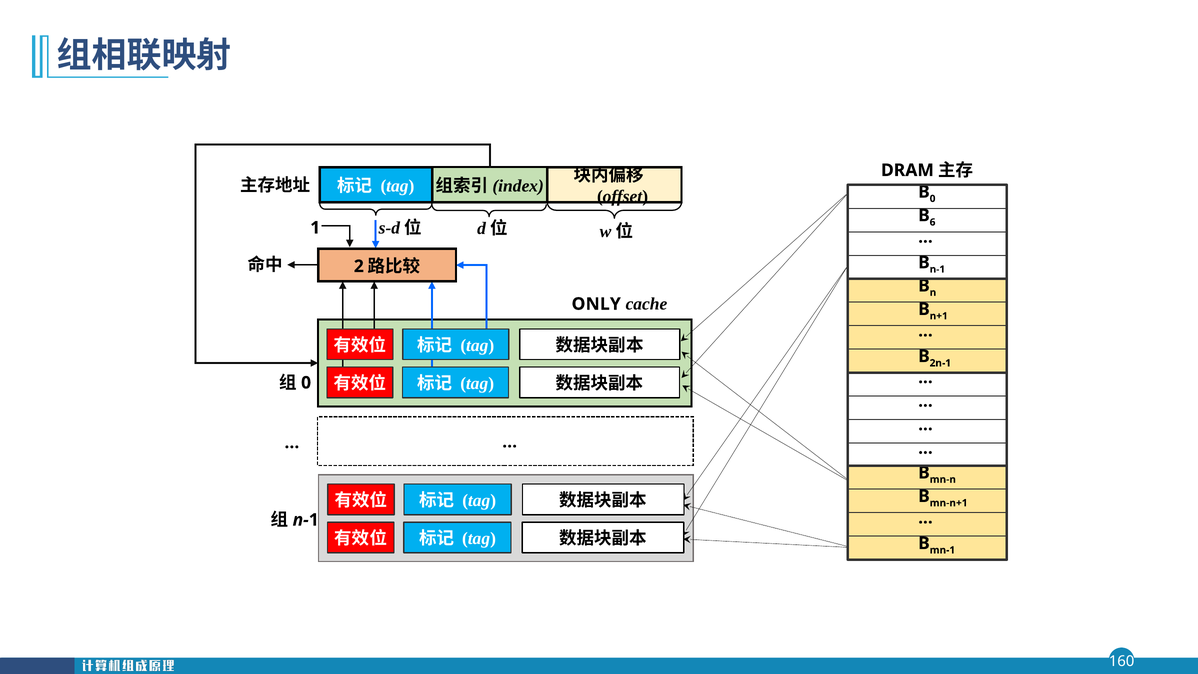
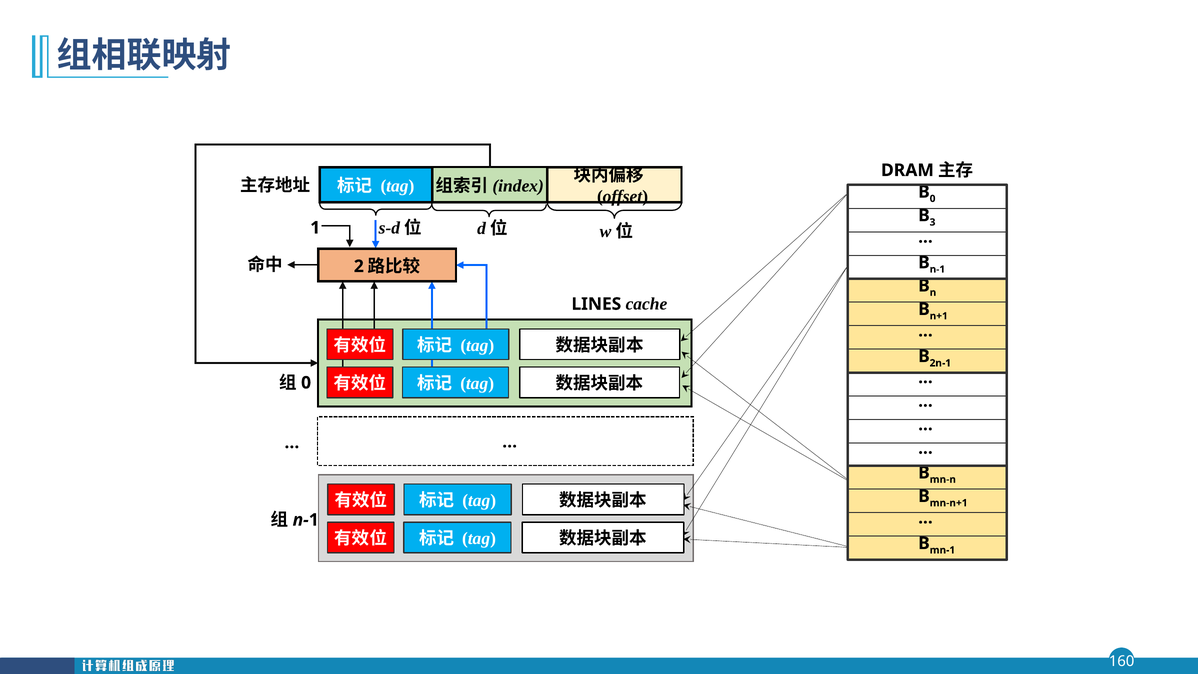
6: 6 -> 3 (933, 222)
ONLY: ONLY -> LINES (596, 304)
